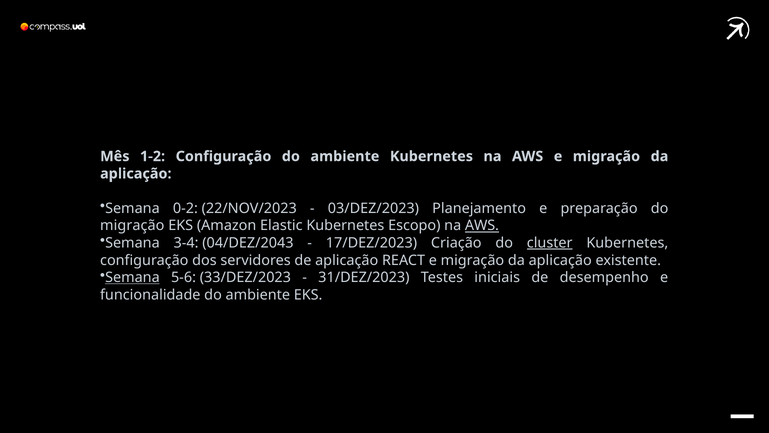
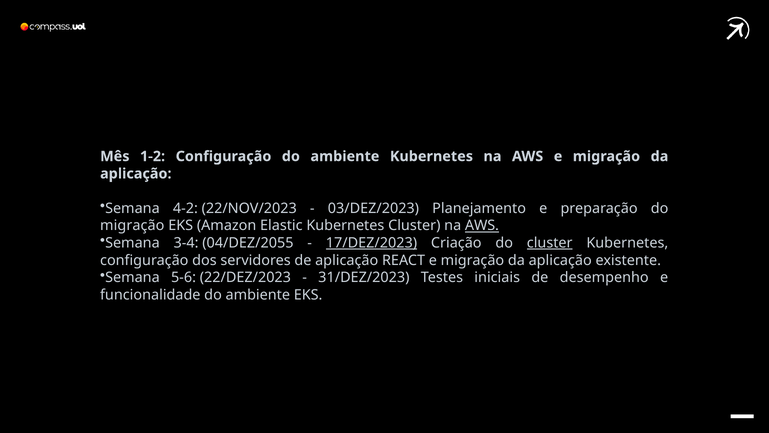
0-2: 0-2 -> 4-2 (185, 208)
Kubernetes Escopo: Escopo -> Cluster (414, 225)
04/DEZ/2043: 04/DEZ/2043 -> 04/DEZ/2055 (248, 243)
17/DEZ/2023 underline: none -> present (371, 243)
Semana underline: present -> none (132, 277)
33/DEZ/2023: 33/DEZ/2023 -> 22/DEZ/2023 (245, 277)
